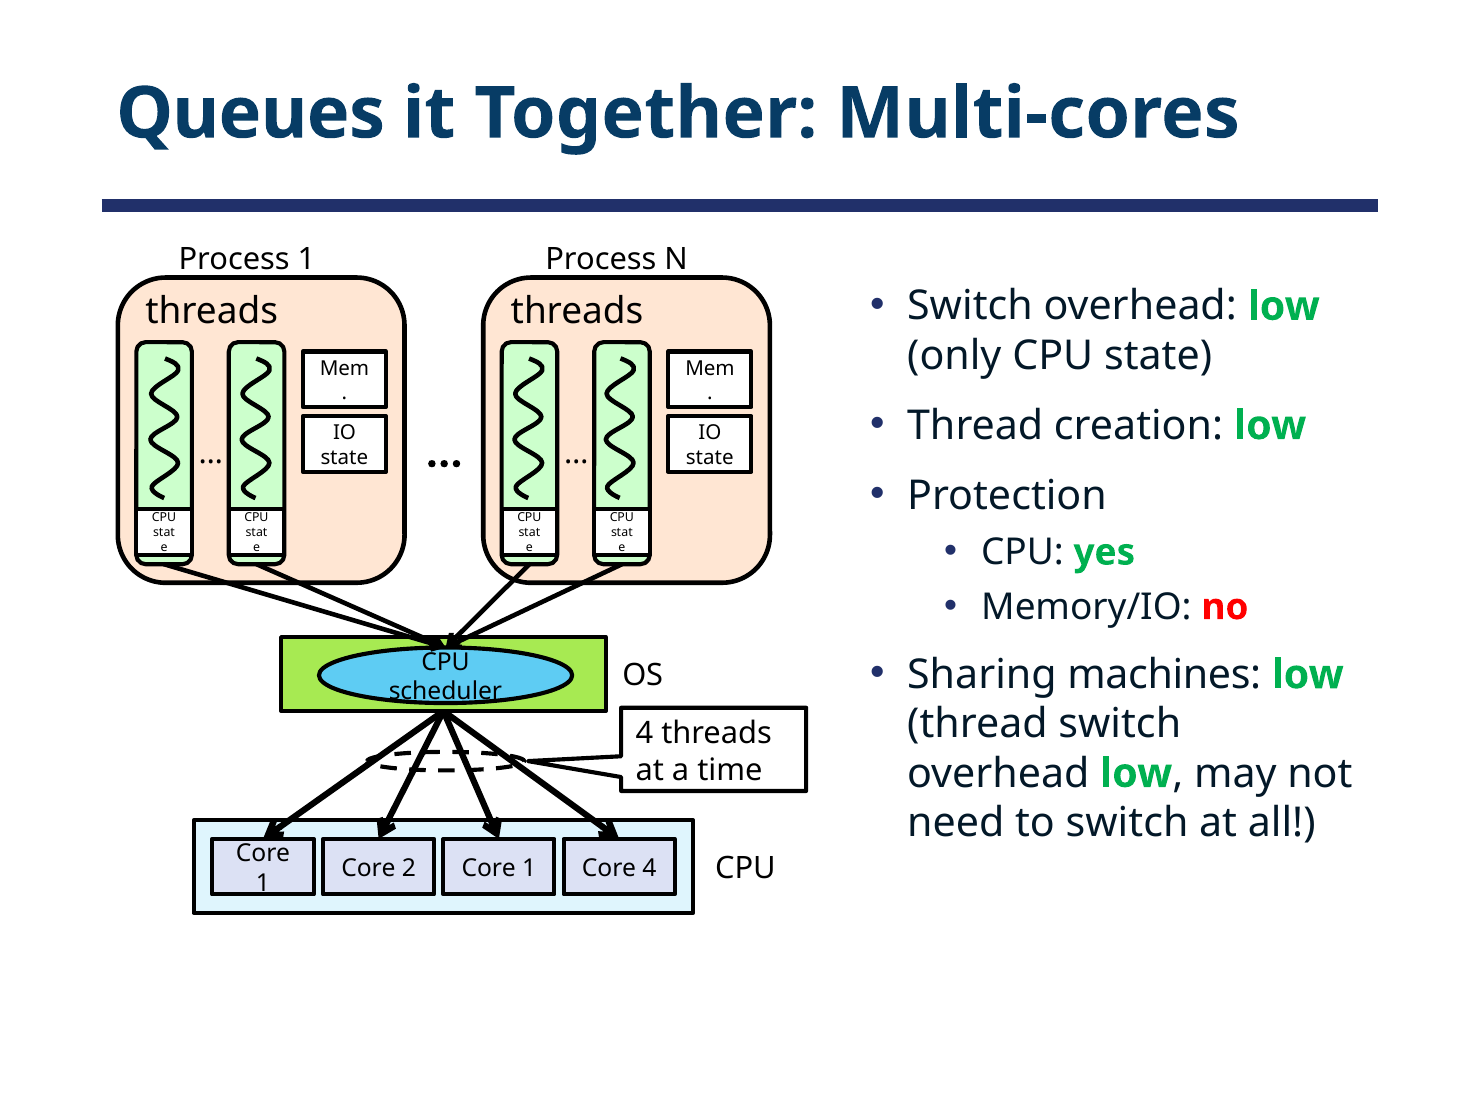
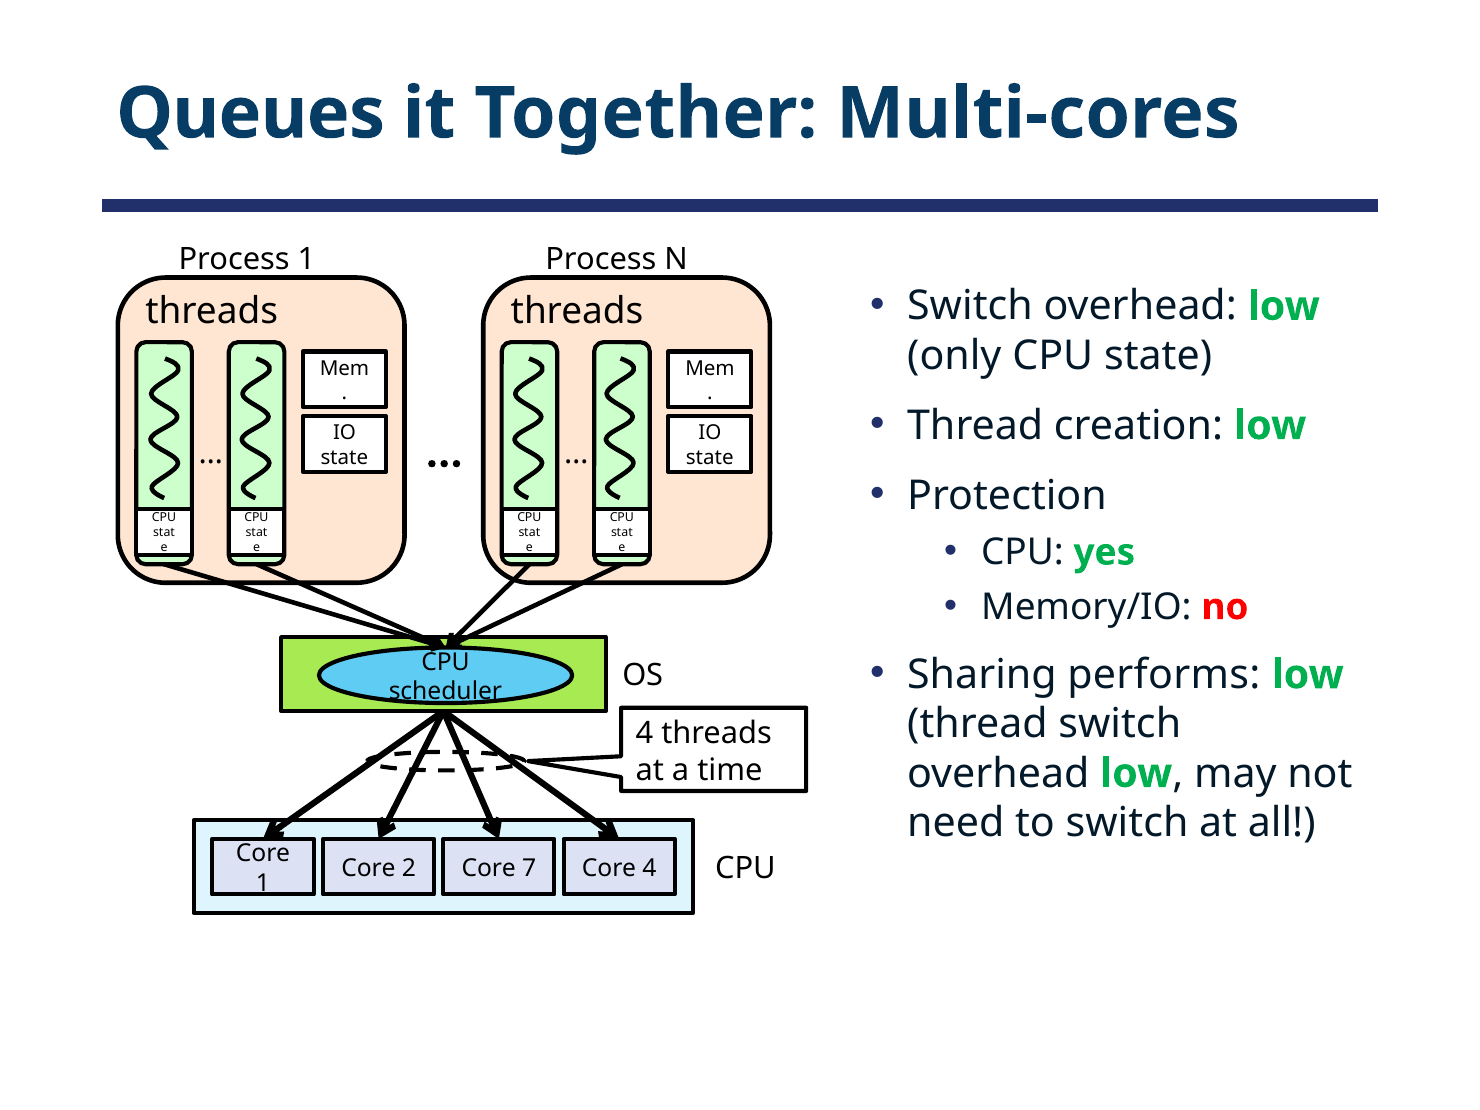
machines: machines -> performs (1164, 675)
2 Core 1: 1 -> 7 (529, 868)
